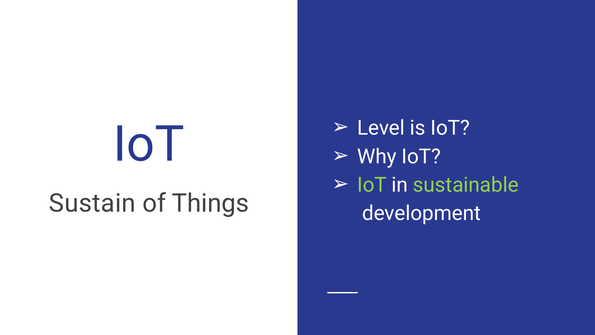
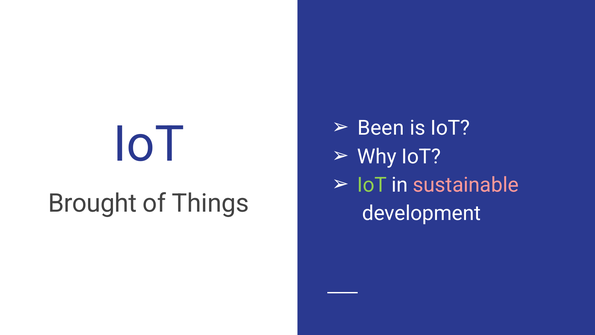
Level: Level -> Been (381, 128)
sustainable colour: light green -> pink (466, 185)
Sustain: Sustain -> Brought (93, 203)
